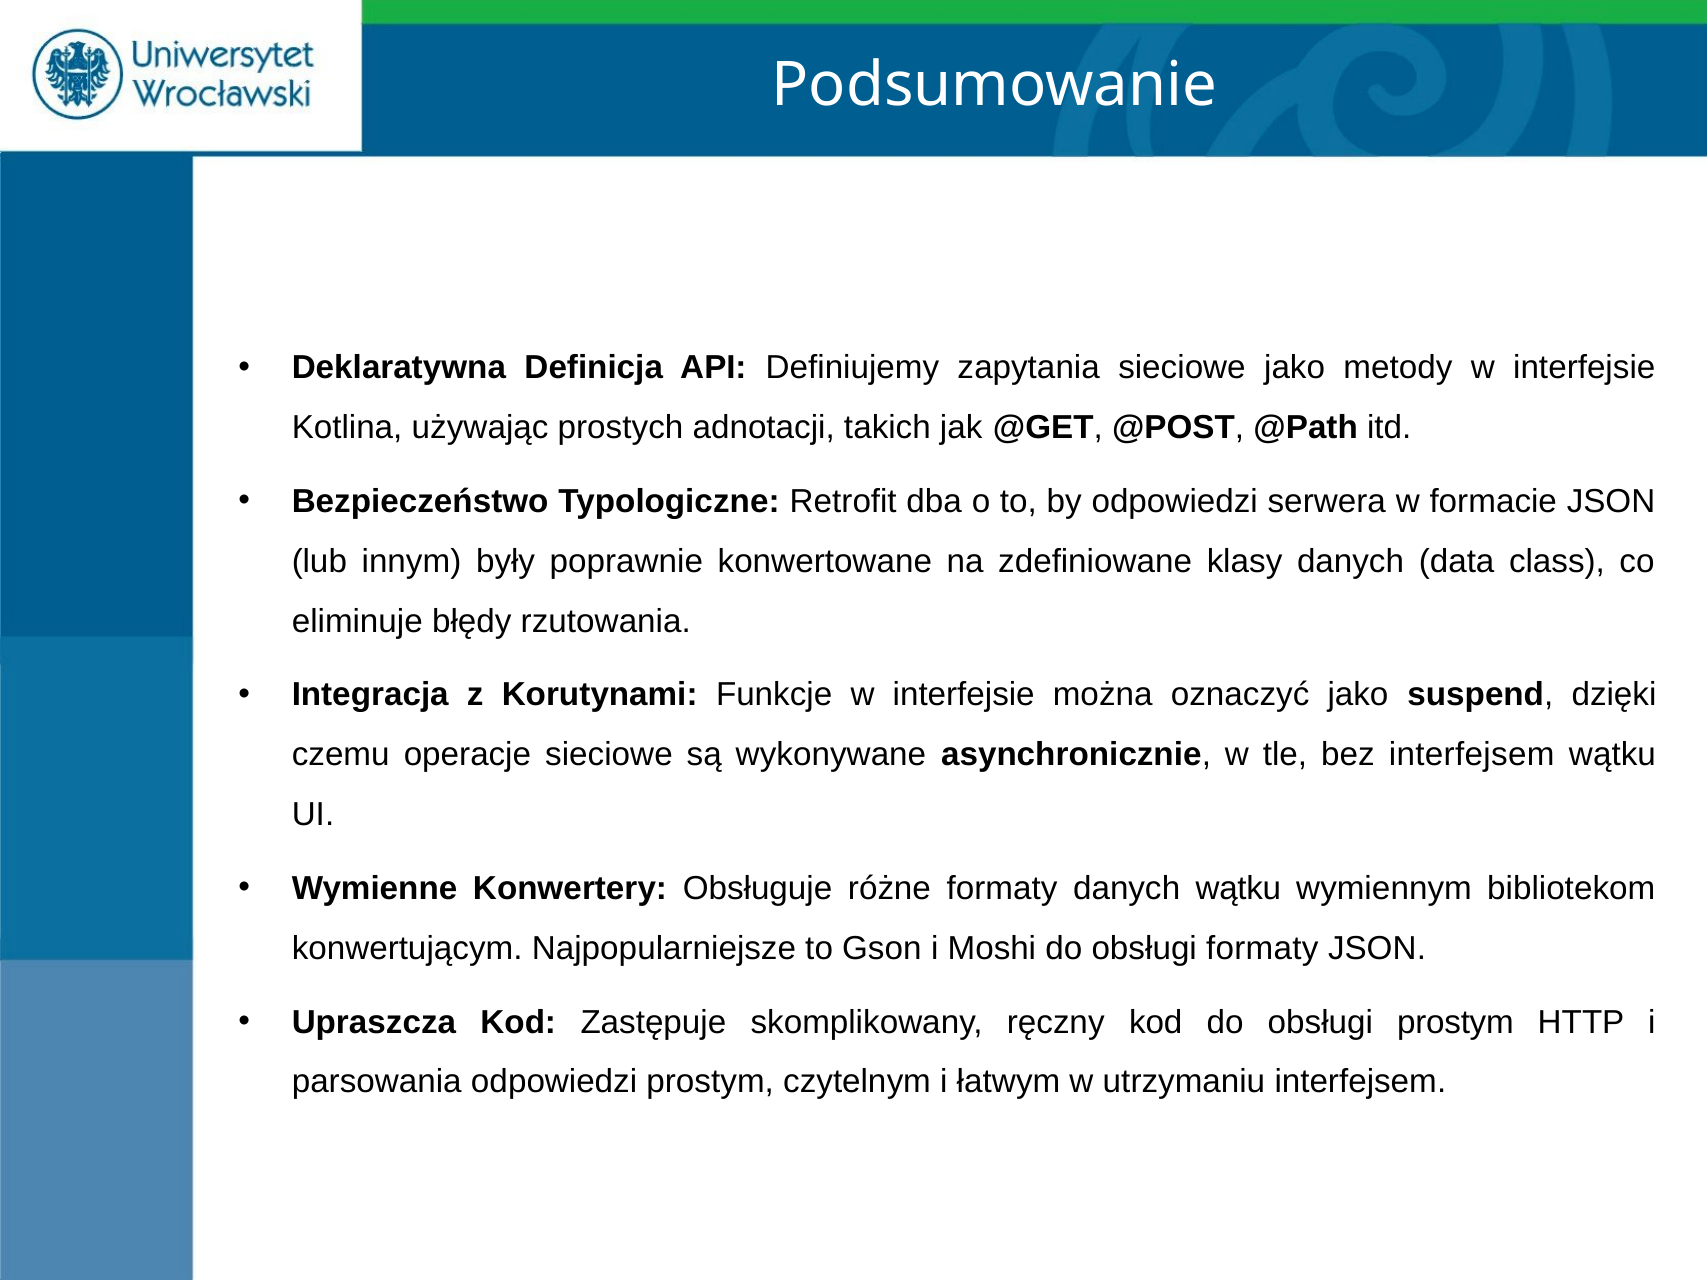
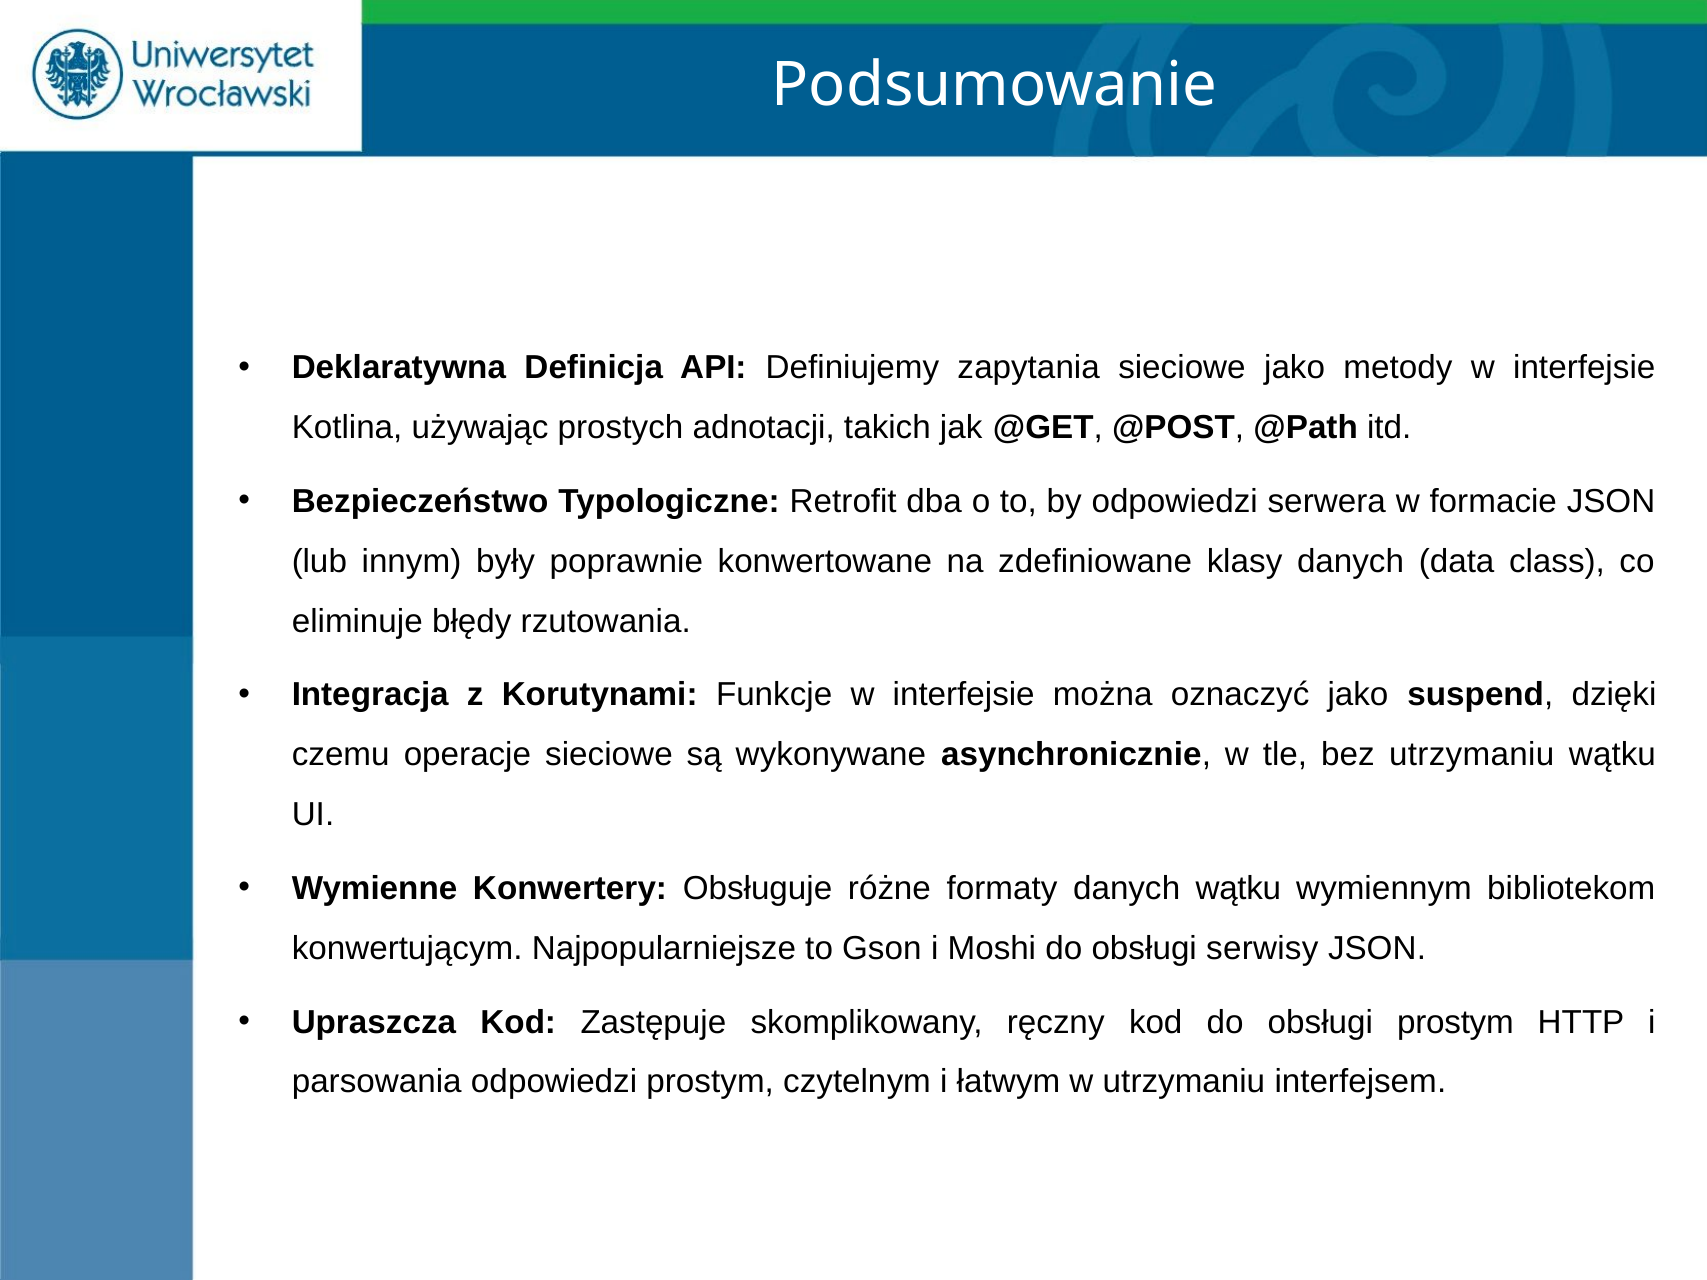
bez interfejsem: interfejsem -> utrzymaniu (1472, 755)
obsługi formaty: formaty -> serwisy (1262, 948)
